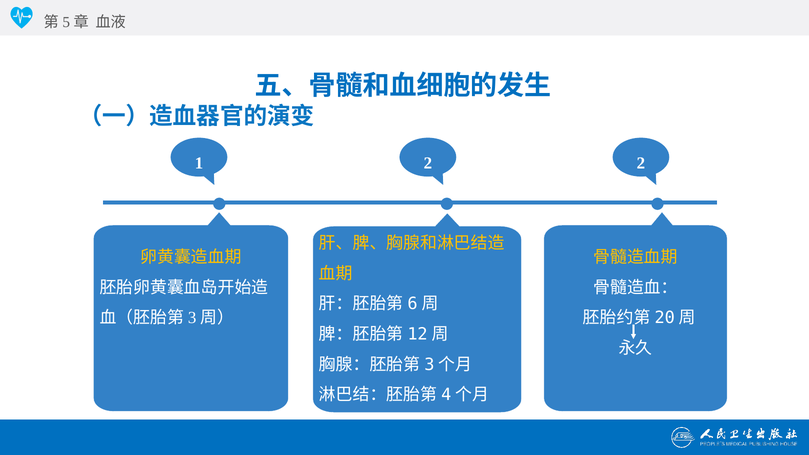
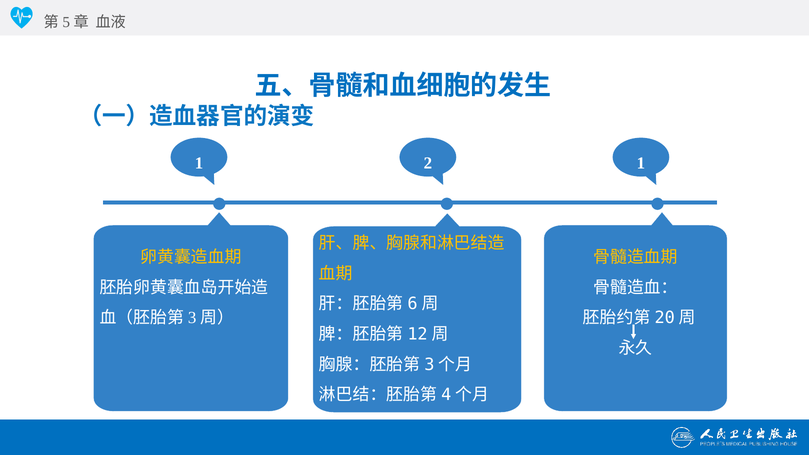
2 2: 2 -> 1 (641, 163)
